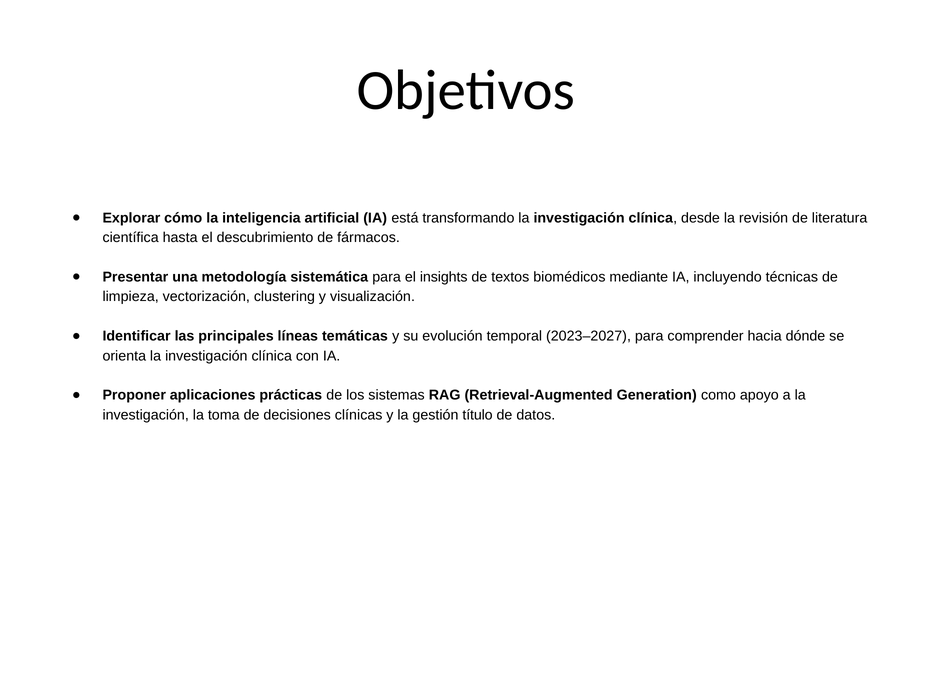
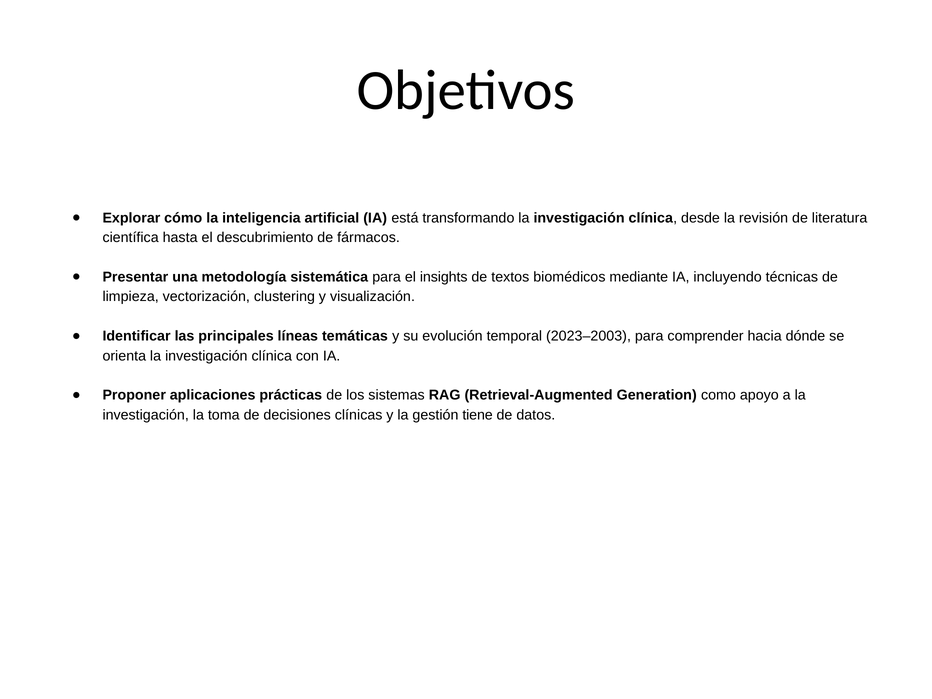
2023–2027: 2023–2027 -> 2023–2003 (588, 336)
título: título -> tiene (478, 415)
